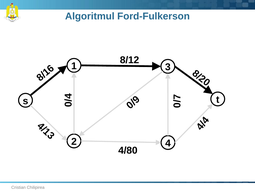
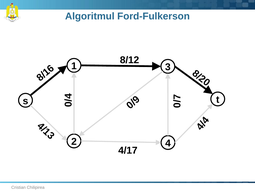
4/80: 4/80 -> 4/17 (128, 151)
